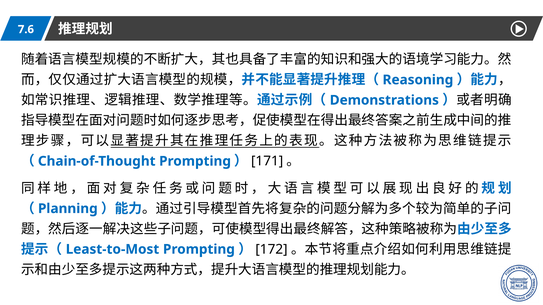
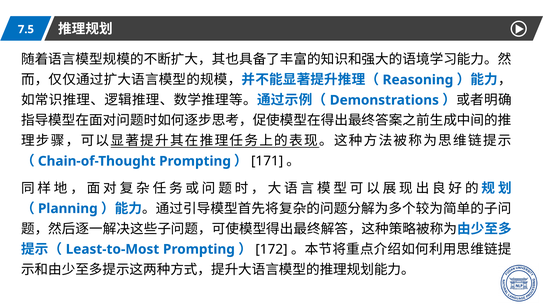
7.6: 7.6 -> 7.5 (26, 29)
